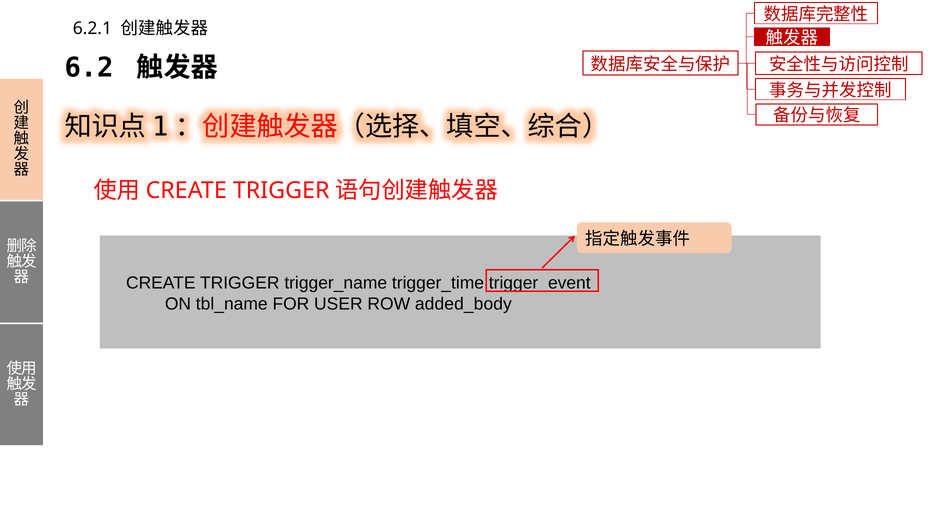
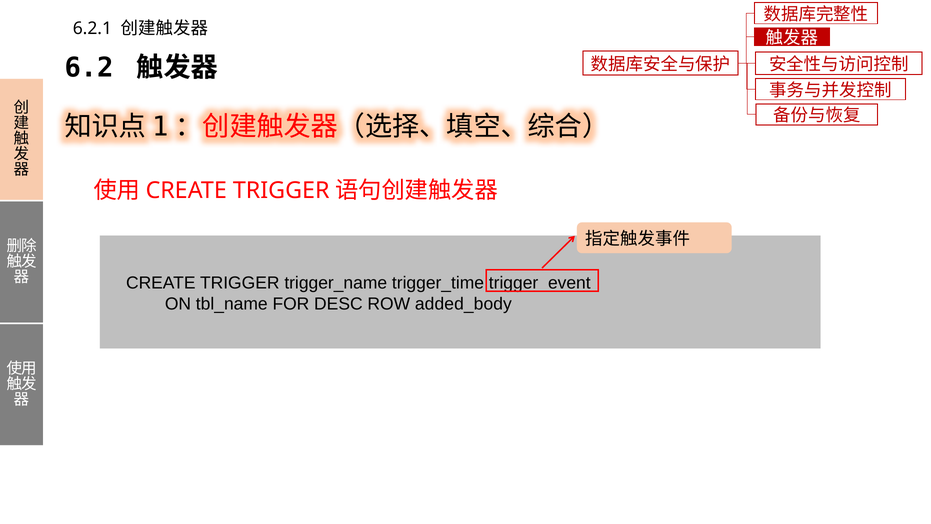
USER: USER -> DESC (338, 304)
